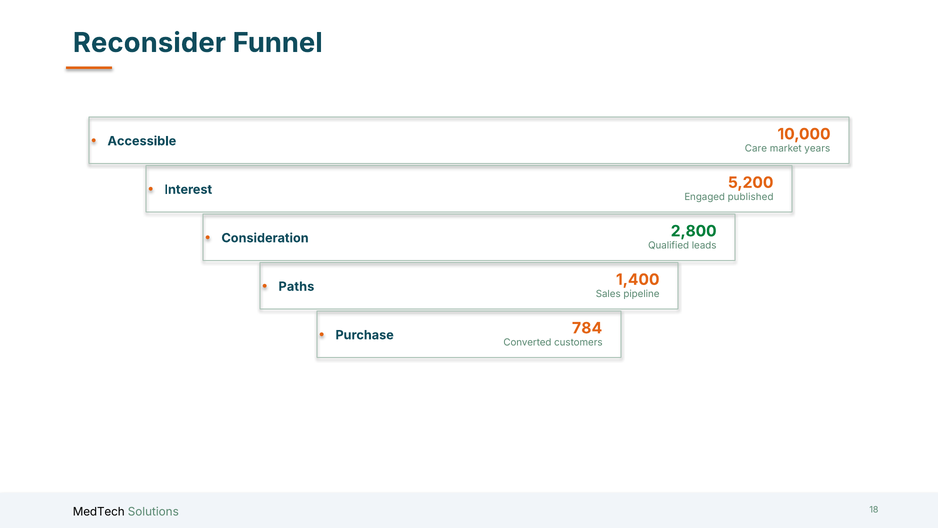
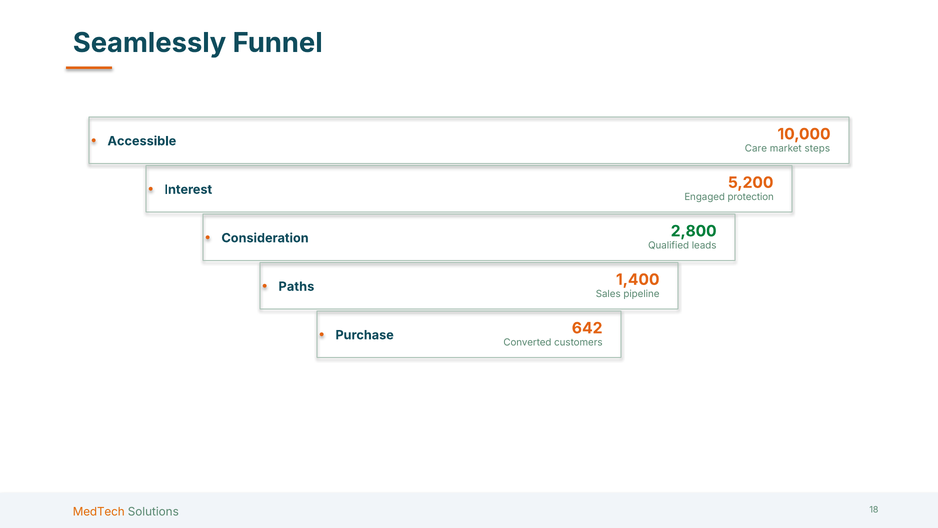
Reconsider: Reconsider -> Seamlessly (150, 43)
years: years -> steps (817, 149)
published: published -> protection (751, 197)
784: 784 -> 642 (587, 328)
MedTech colour: black -> orange (99, 511)
